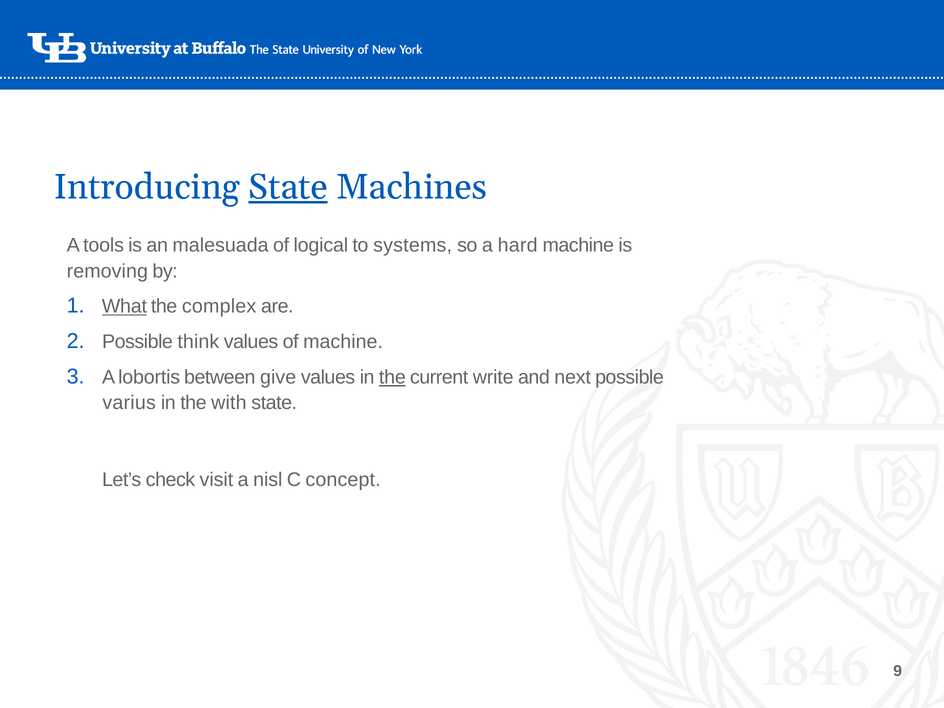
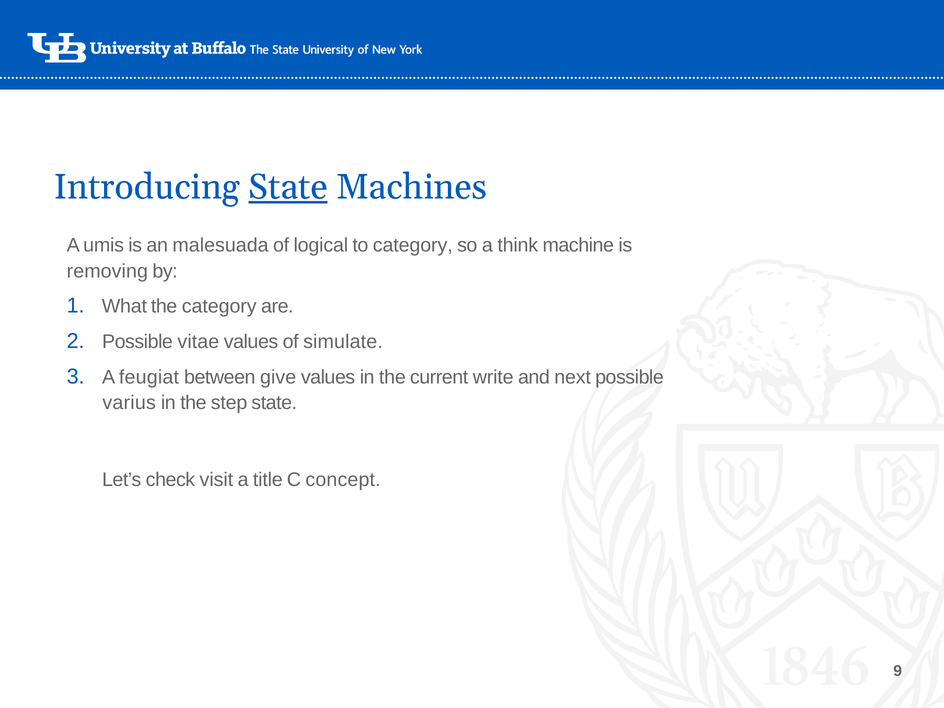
tools: tools -> umis (104, 245)
to systems: systems -> category (413, 245)
hard: hard -> think (518, 245)
What underline: present -> none (124, 306)
the complex: complex -> category (219, 306)
think: think -> vitae (198, 342)
of machine: machine -> simulate (343, 342)
lobortis: lobortis -> feugiat (149, 377)
the underline: present -> none (392, 377)
with: with -> step (229, 403)
nisl: nisl -> title (268, 480)
